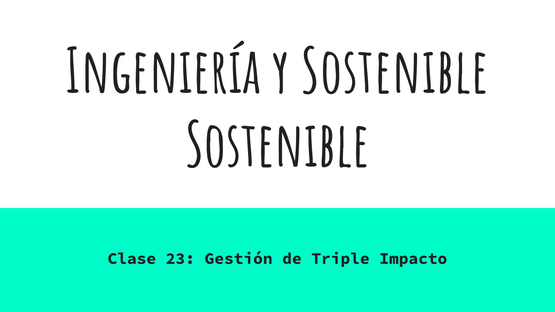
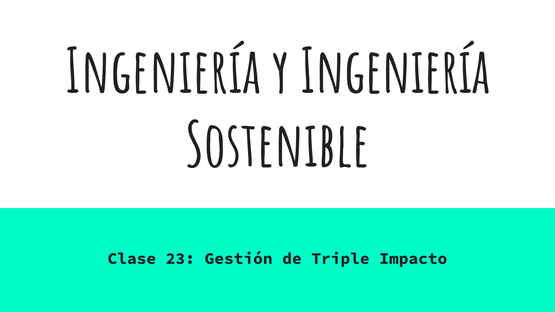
y Sostenible: Sostenible -> Ingeniería (395, 73)
